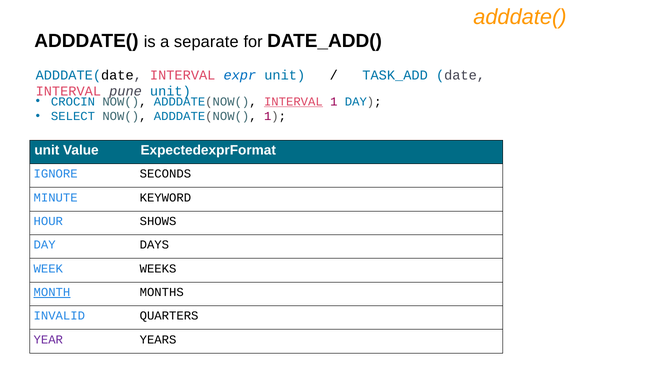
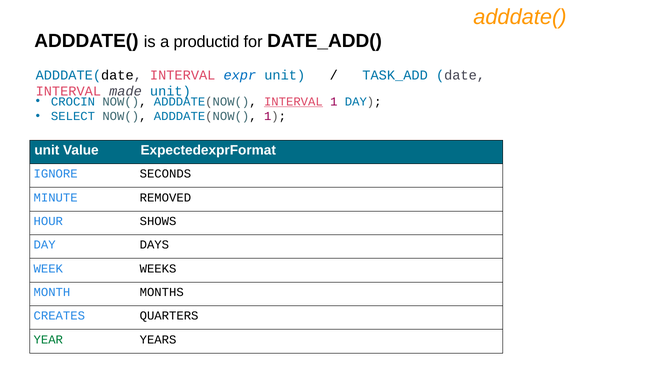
separate: separate -> productid (206, 42)
pune: pune -> made (126, 91)
KEYWORD: KEYWORD -> REMOVED (165, 198)
MONTH underline: present -> none (52, 292)
INVALID: INVALID -> CREATES (59, 316)
YEAR colour: purple -> green (48, 340)
